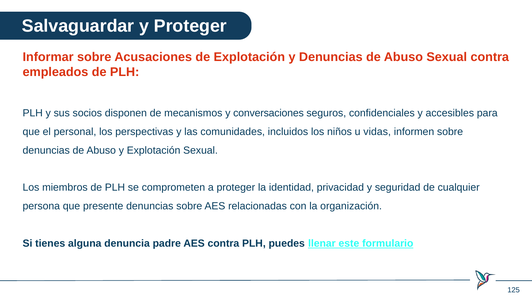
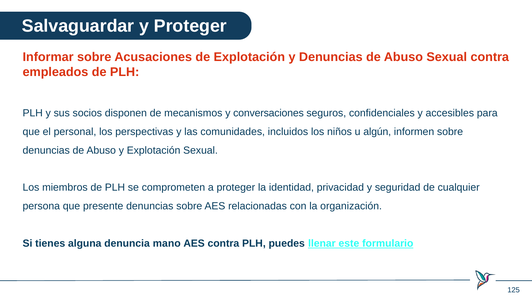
vidas: vidas -> algún (377, 132)
padre: padre -> mano (167, 244)
